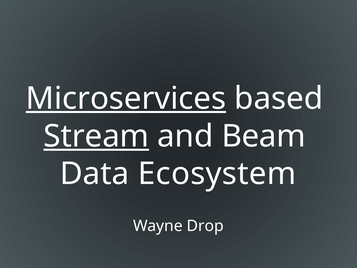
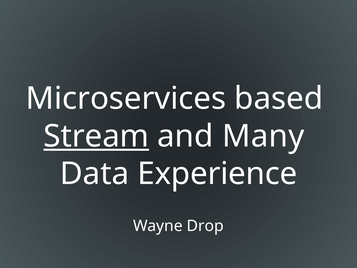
Microservices underline: present -> none (126, 98)
Beam: Beam -> Many (263, 136)
Ecosystem: Ecosystem -> Experience (217, 174)
